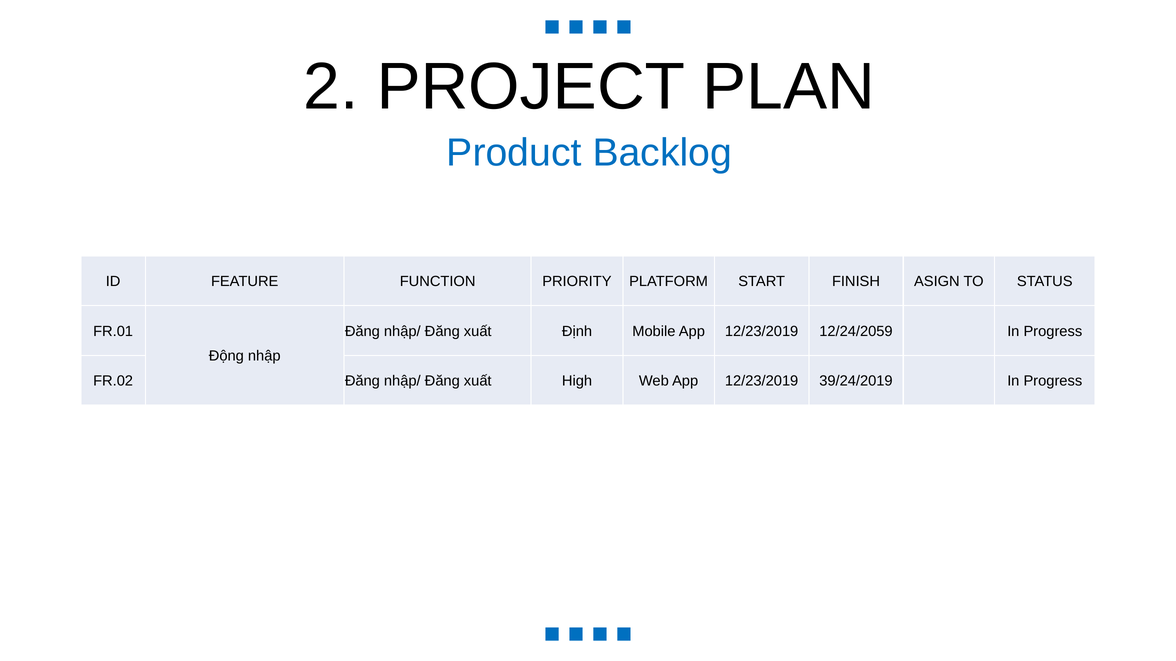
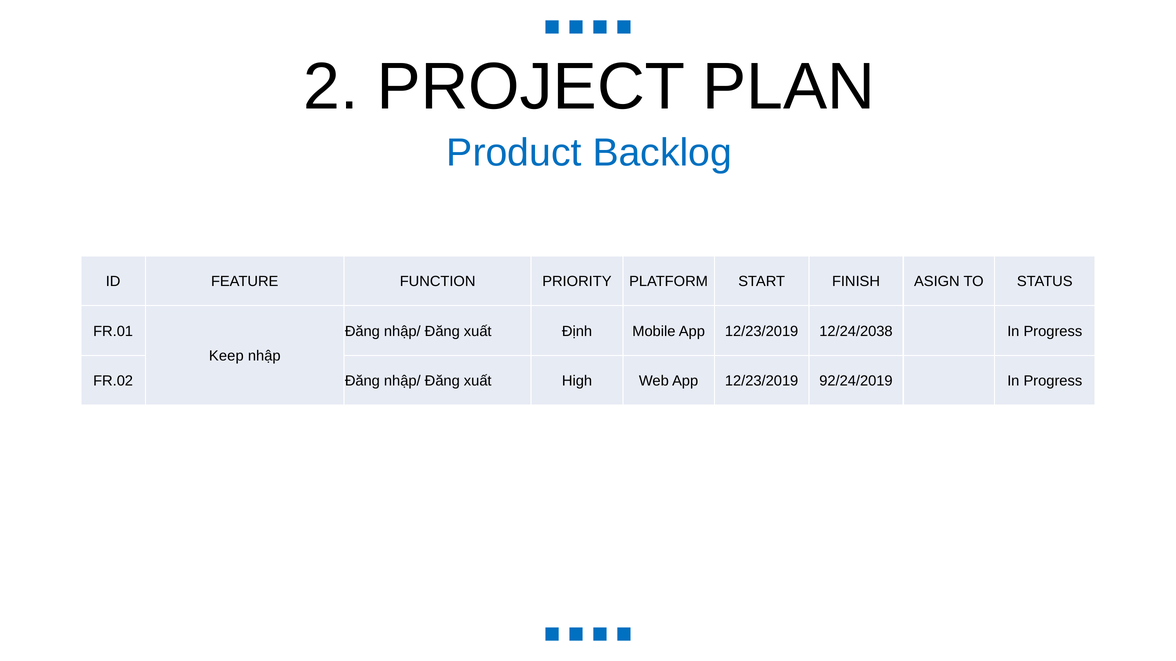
12/24/2059: 12/24/2059 -> 12/24/2038 (856, 331)
Động: Động -> Keep (226, 356)
39/24/2019: 39/24/2019 -> 92/24/2019 (856, 381)
